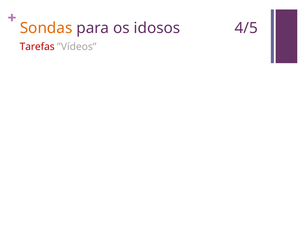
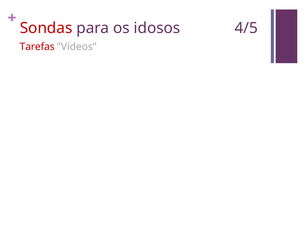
Sondas colour: orange -> red (46, 28)
